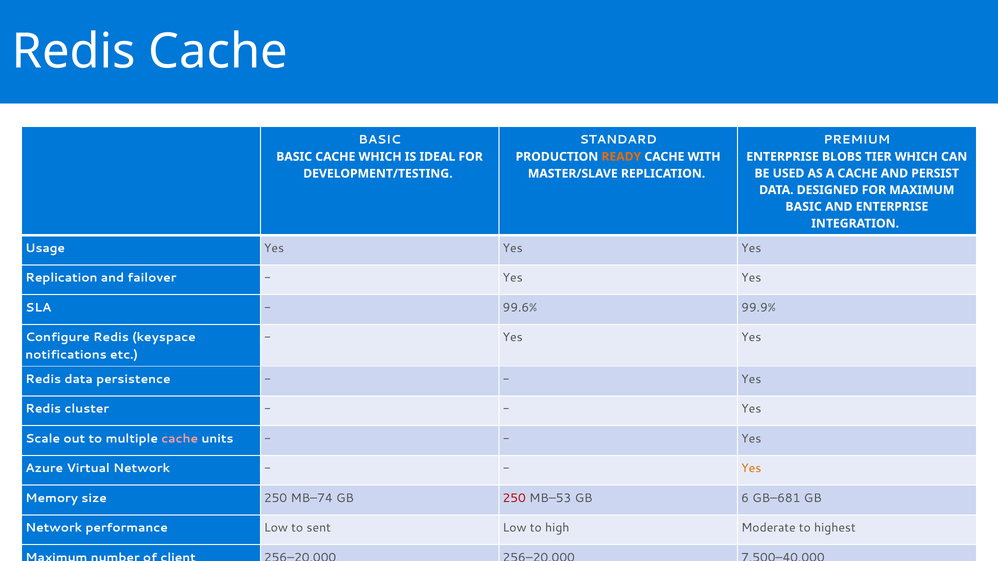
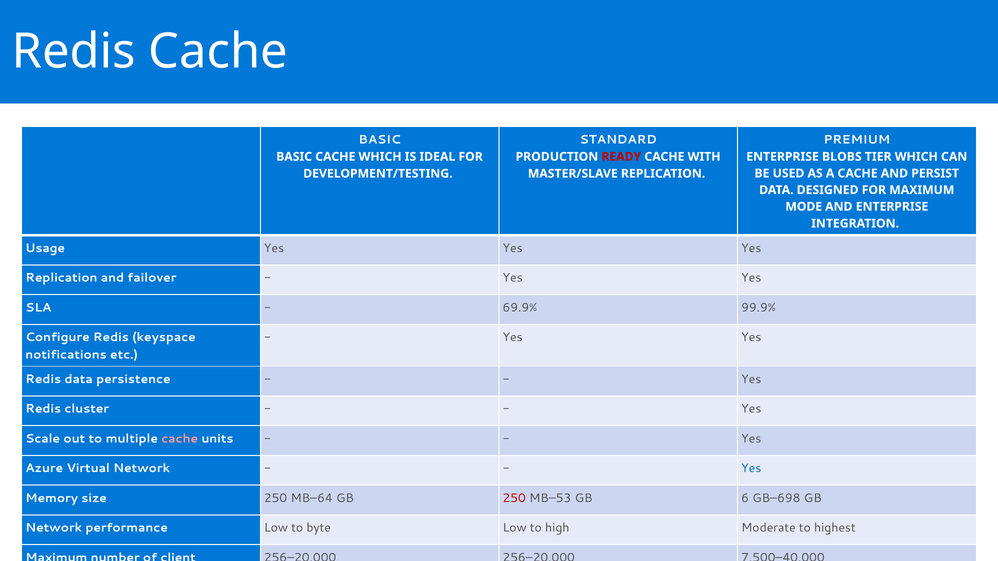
READY colour: orange -> red (621, 157)
BASIC: BASIC -> MODE (804, 207)
99.6%: 99.6% -> 69.9% (520, 308)
Yes colour: orange -> blue (751, 469)
MB–74: MB–74 -> MB–64 (312, 498)
GB–681: GB–681 -> GB–698 (776, 498)
sent: sent -> byte (319, 528)
